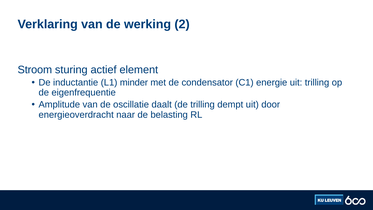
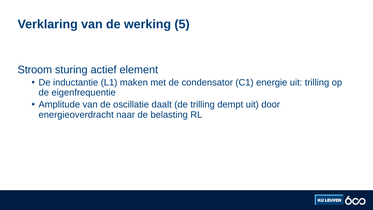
2: 2 -> 5 (182, 24)
minder: minder -> maken (134, 82)
